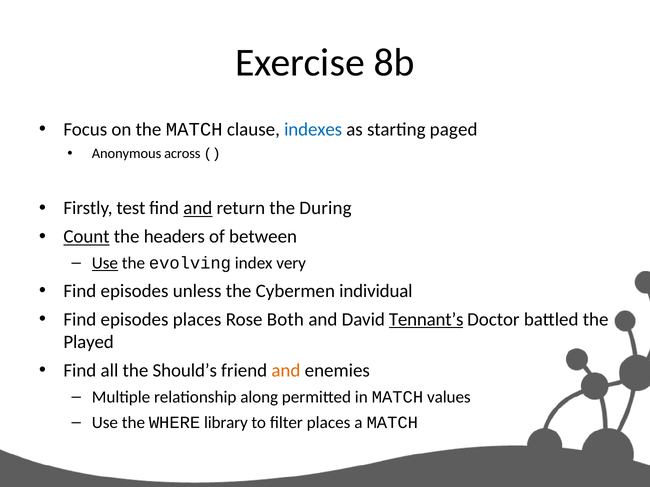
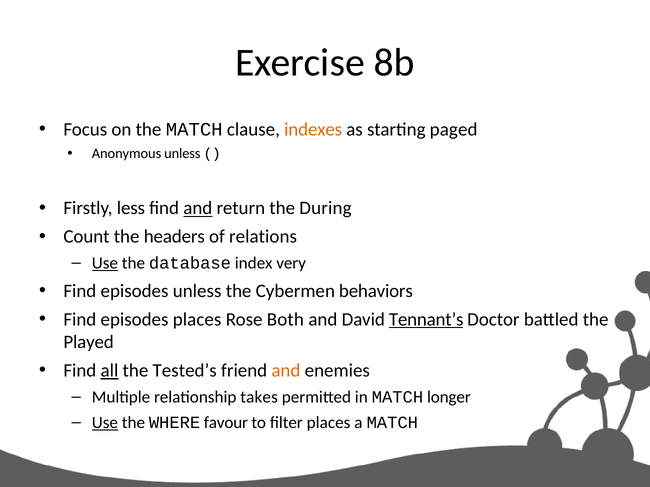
indexes colour: blue -> orange (313, 130)
Anonymous across: across -> unless (182, 154)
test: test -> less (131, 208)
Count underline: present -> none (86, 237)
between: between -> relations (263, 237)
evolving: evolving -> database (190, 264)
individual: individual -> behaviors (376, 291)
all underline: none -> present (109, 371)
Should’s: Should’s -> Tested’s (185, 371)
along: along -> takes (259, 398)
values: values -> longer (449, 398)
Use underline: none -> present (105, 423)
library: library -> favour (226, 423)
